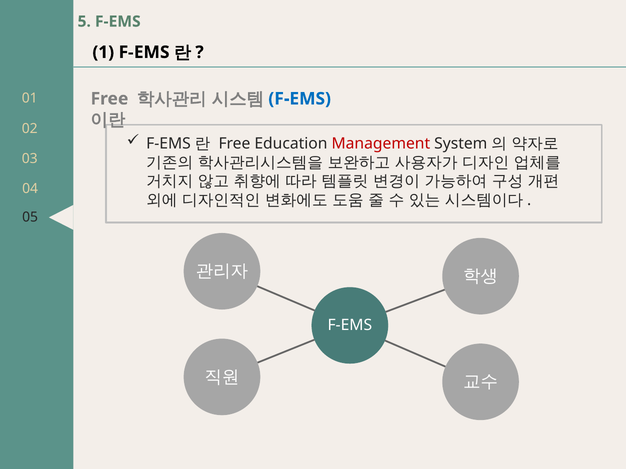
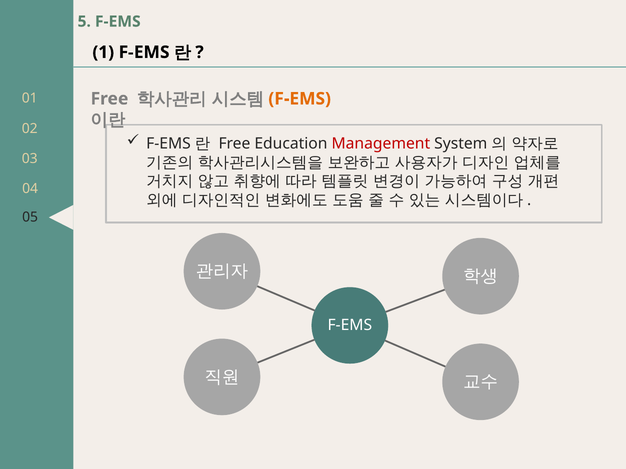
F-EMS colour: blue -> orange (300, 99)
